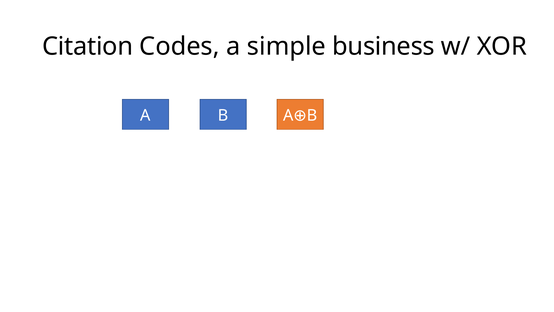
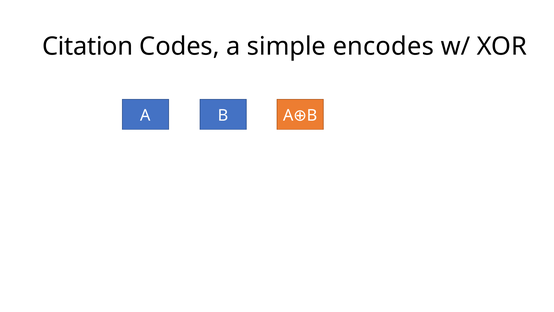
business: business -> encodes (383, 47)
